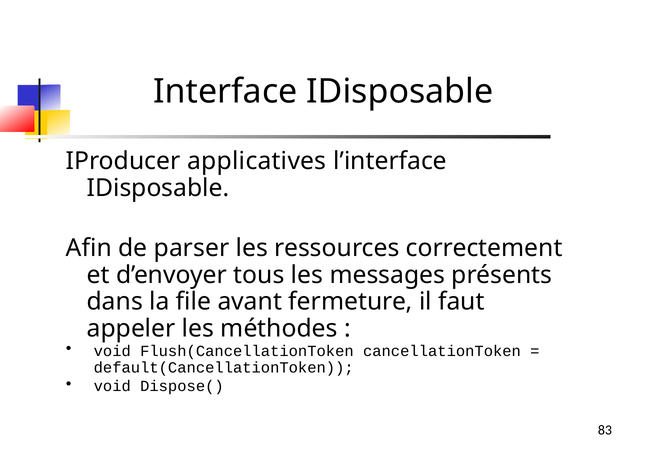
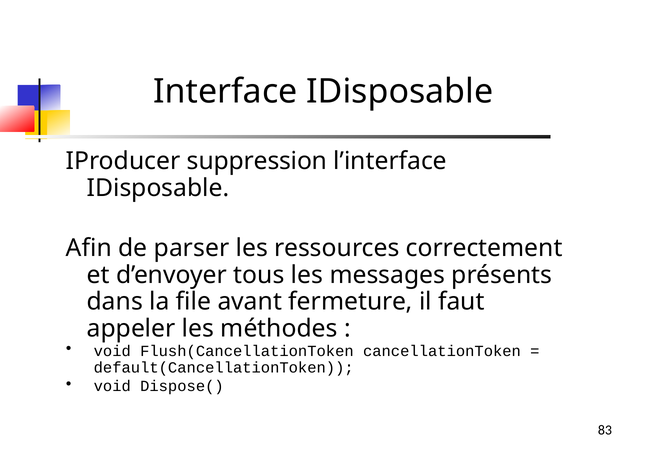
applicatives: applicatives -> suppression (257, 161)
